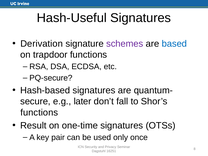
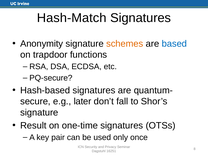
Hash-Useful: Hash-Useful -> Hash-Match (72, 18)
Derivation: Derivation -> Anonymity (42, 44)
schemes colour: purple -> orange (125, 44)
functions: functions -> signature (39, 113)
